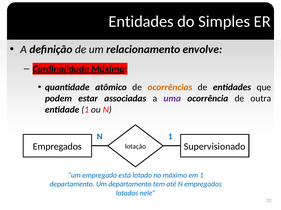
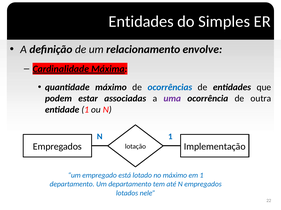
quantidade atômico: atômico -> máximo (111, 88)
ocorrências colour: orange -> blue (170, 88)
Supervisionado: Supervisionado -> Implementação (215, 147)
